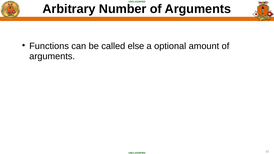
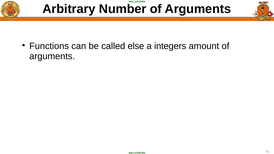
optional: optional -> integers (170, 46)
